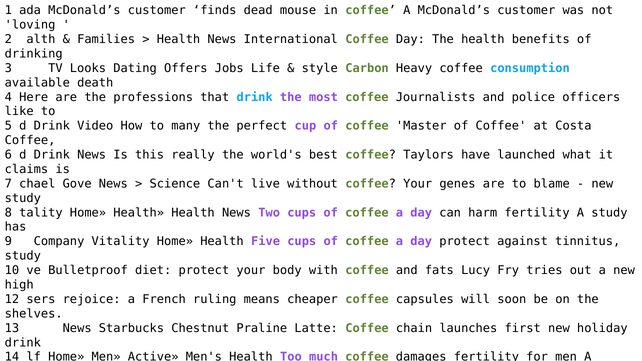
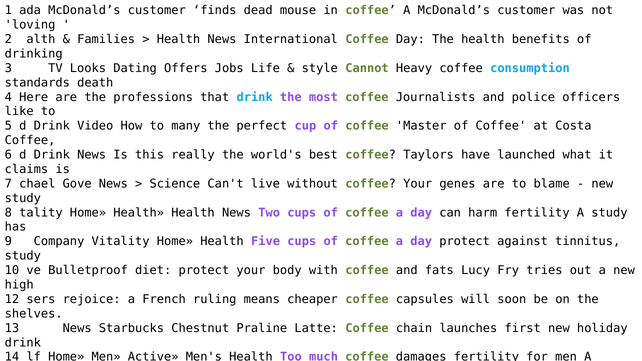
Carbon: Carbon -> Cannot (367, 68)
available: available -> standards (37, 83)
